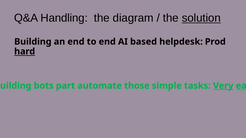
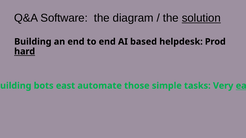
Handling: Handling -> Software (64, 18)
part: part -> east (65, 86)
Very underline: present -> none (223, 86)
